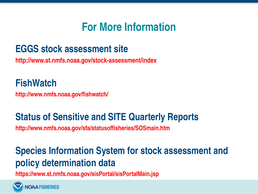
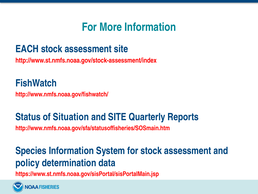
EGGS: EGGS -> EACH (27, 49)
Sensitive: Sensitive -> Situation (71, 117)
